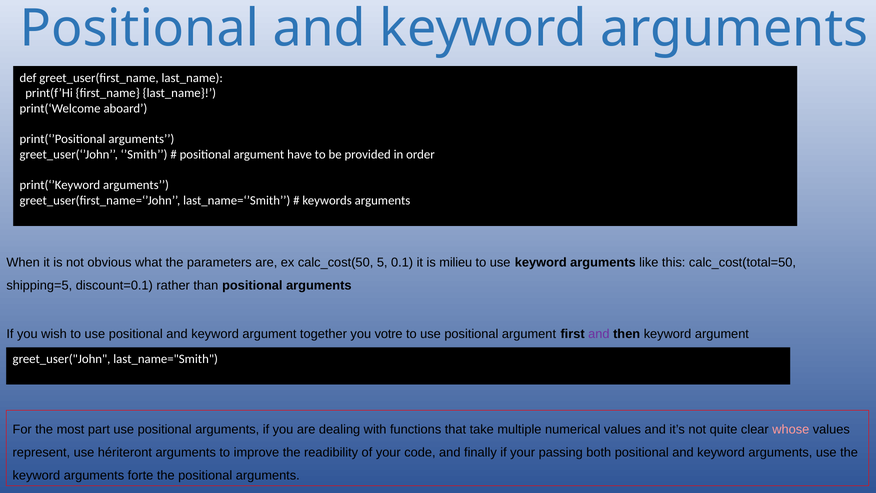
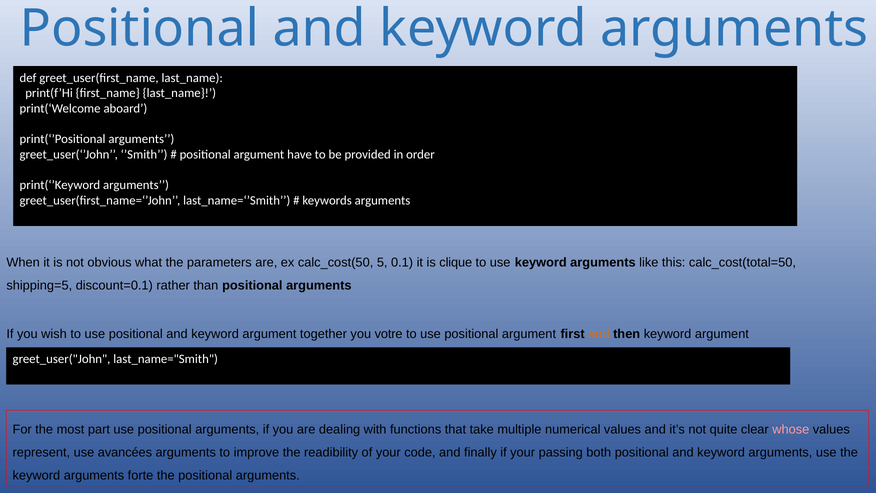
milieu: milieu -> clique (456, 262)
and colour: purple -> orange (599, 334)
hériteront: hériteront -> avancées (125, 452)
